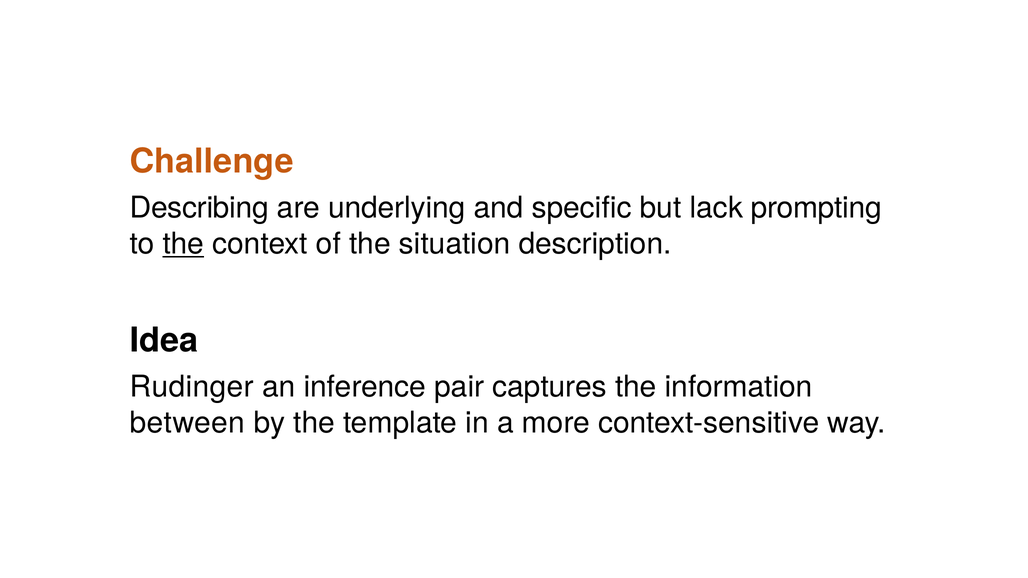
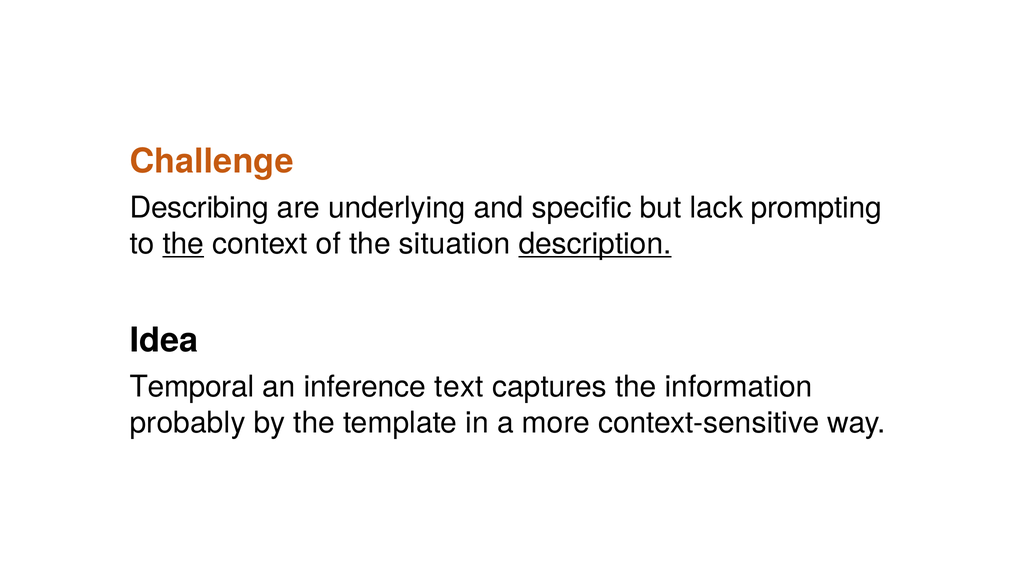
description underline: none -> present (595, 244)
Rudinger: Rudinger -> Temporal (192, 387)
pair: pair -> text (459, 387)
between: between -> probably (188, 423)
